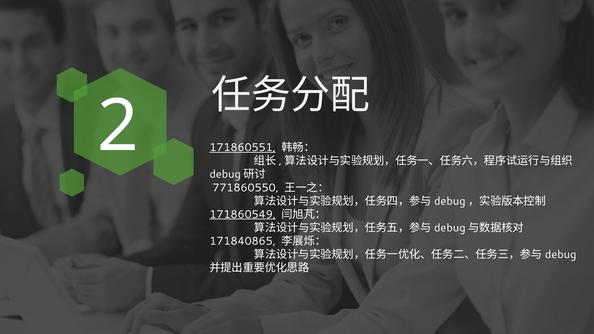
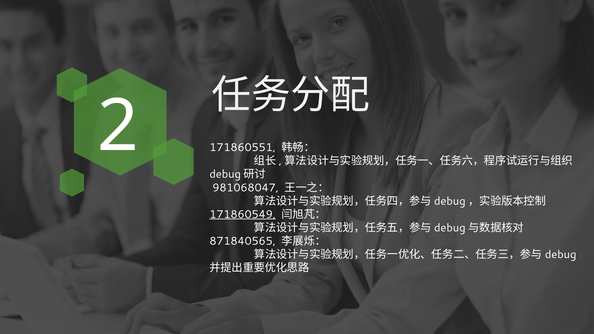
171860551 underline: present -> none (243, 148)
771860550: 771860550 -> 981068047 (246, 188)
171840865: 171840865 -> 871840565 (243, 241)
